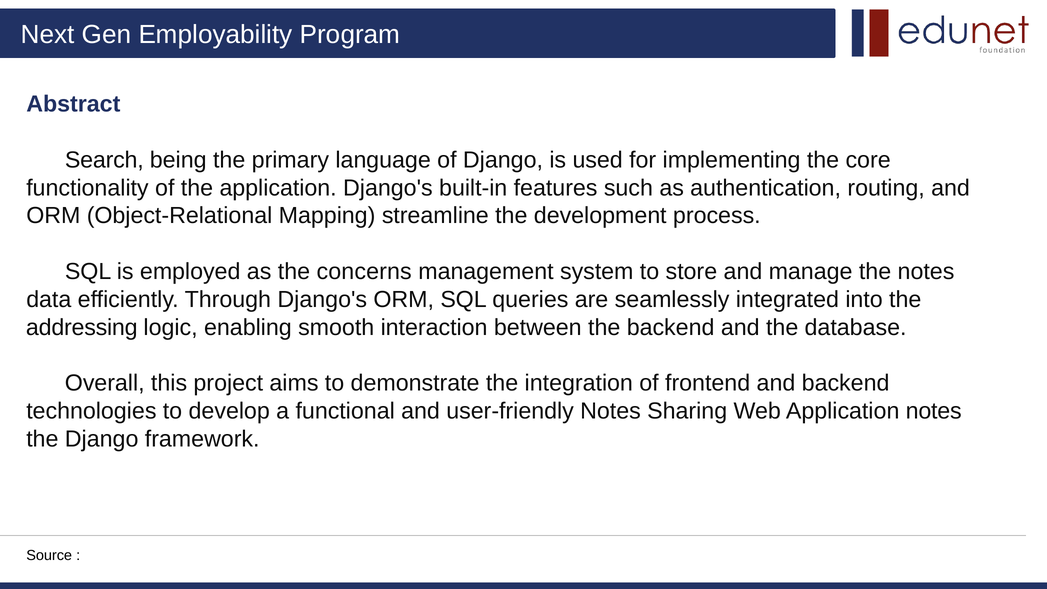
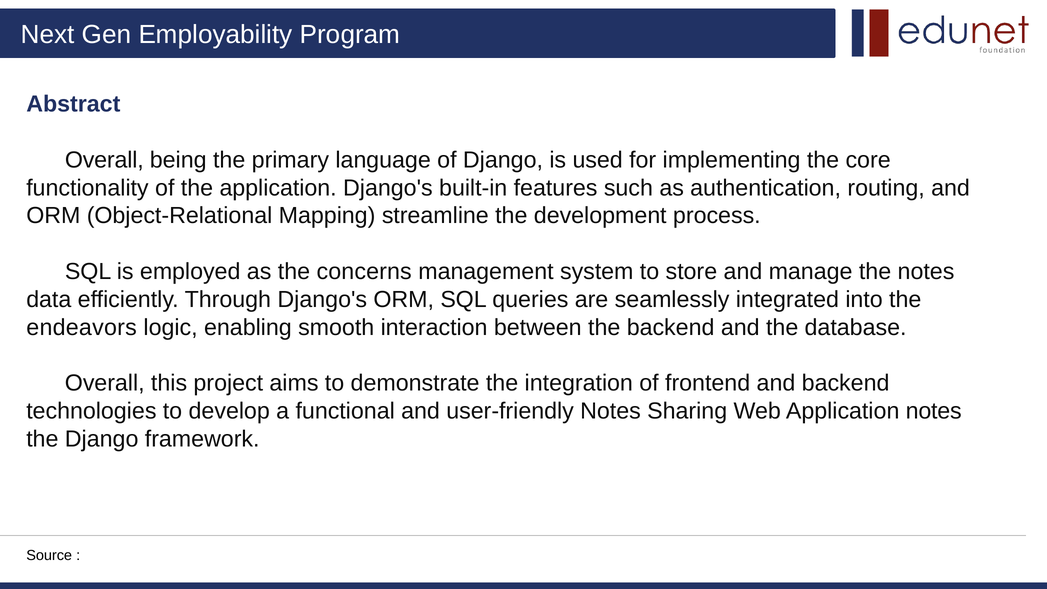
Search: Search -> Overall (104, 160)
addressing: addressing -> endeavors (82, 327)
